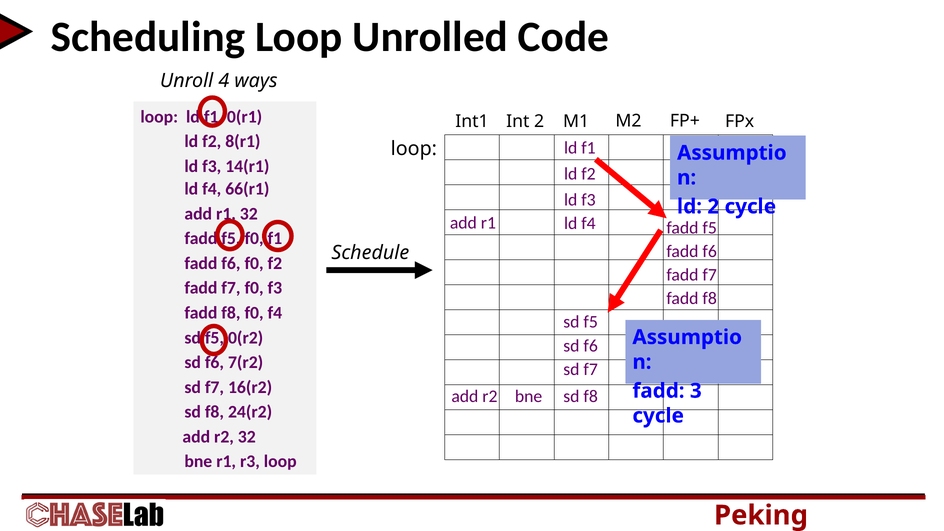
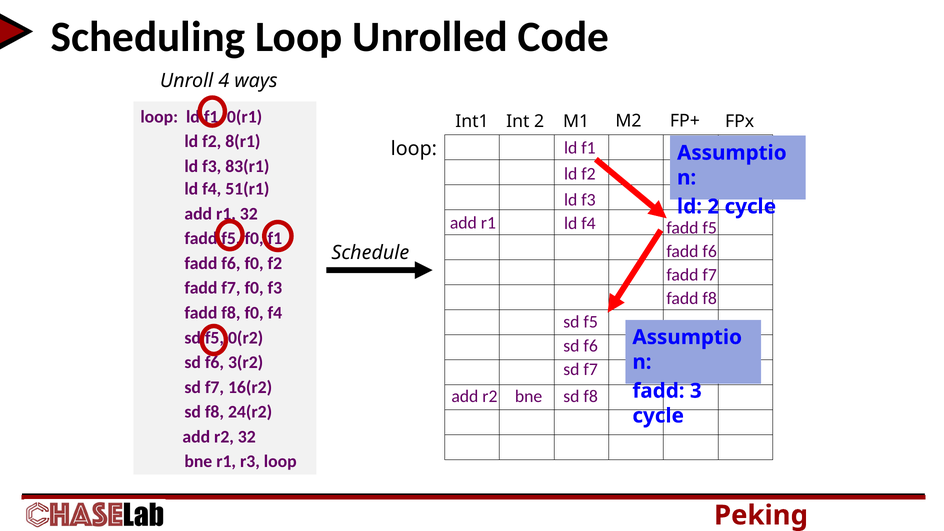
14(r1: 14(r1 -> 83(r1 (247, 166)
66(r1: 66(r1 -> 51(r1 (247, 189)
7(r2: 7(r2 -> 3(r2 (246, 362)
